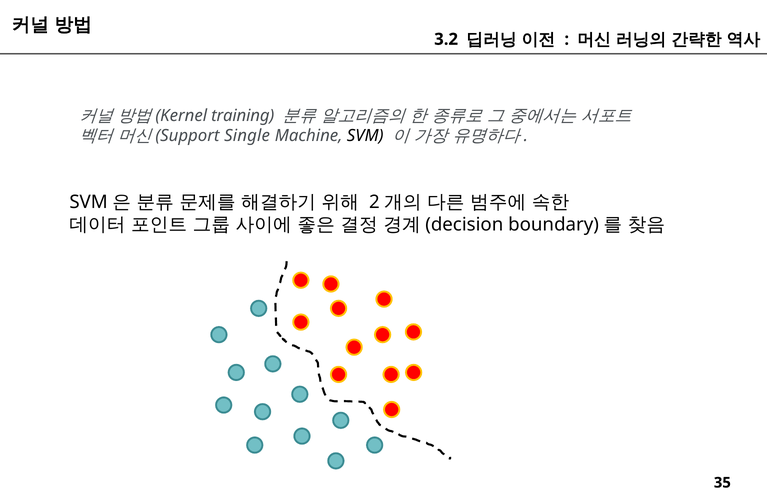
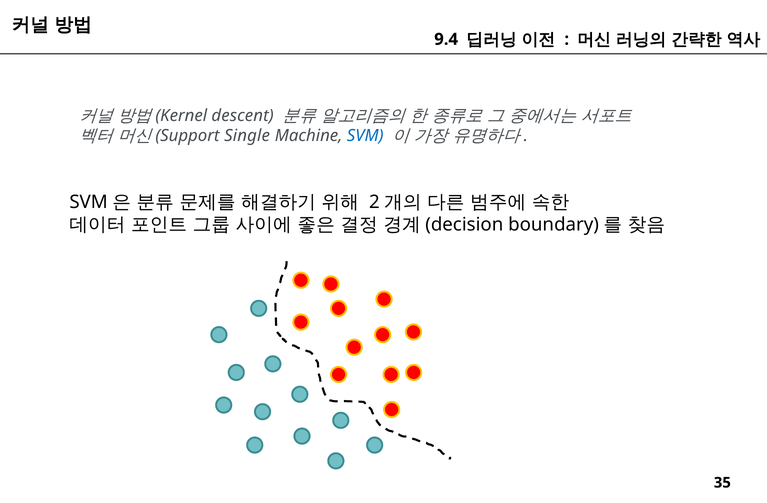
3.2: 3.2 -> 9.4 (446, 39)
training: training -> descent (243, 116)
SVM colour: black -> blue (365, 136)
